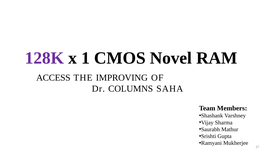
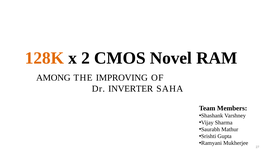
128K colour: purple -> orange (44, 58)
1: 1 -> 2 (86, 58)
ACCESS: ACCESS -> AMONG (53, 78)
COLUMNS: COLUMNS -> INVERTER (131, 89)
